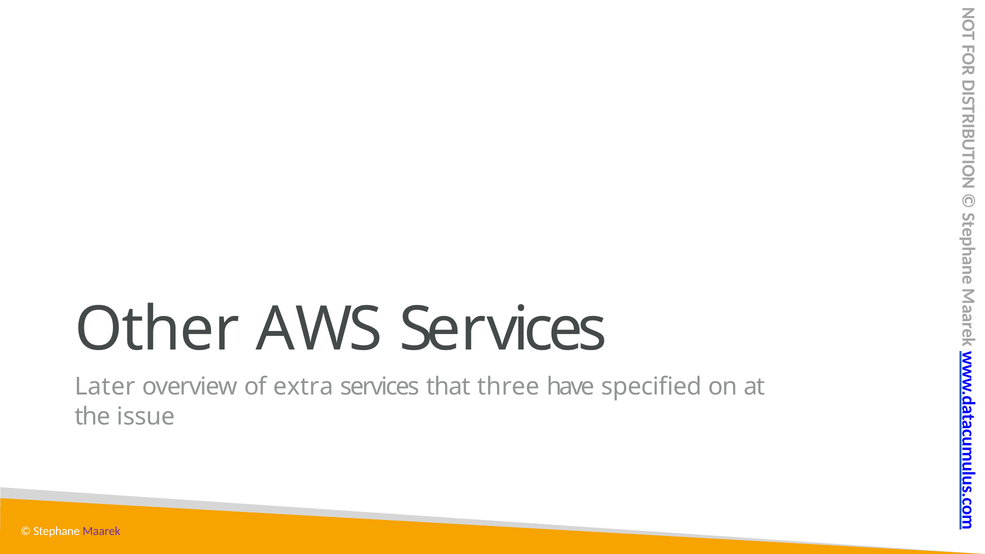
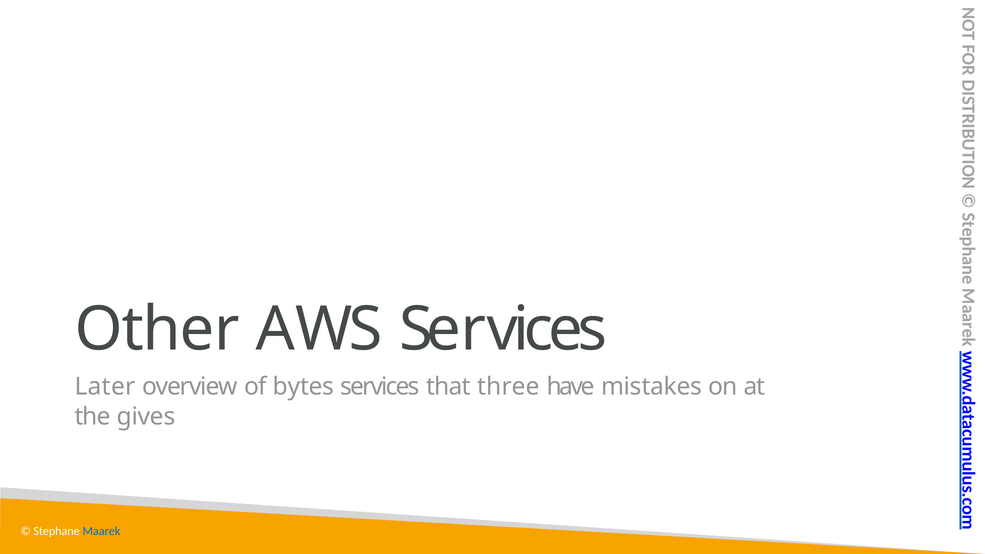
extra: extra -> bytes (304, 387)
specified: specified -> mistakes (652, 387)
issue: issue -> gives (146, 416)
Maarek colour: purple -> blue (101, 531)
